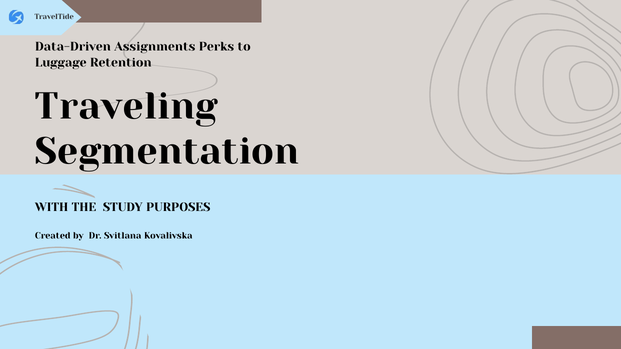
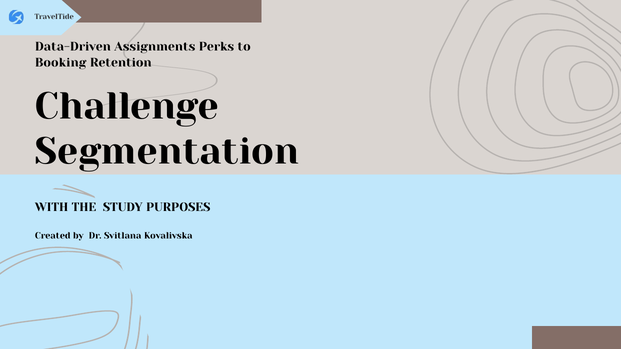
Luggage: Luggage -> Booking (61, 63)
Traveling: Traveling -> Challenge (127, 106)
